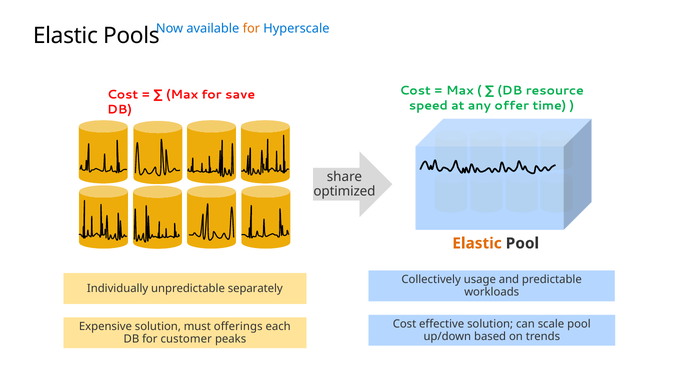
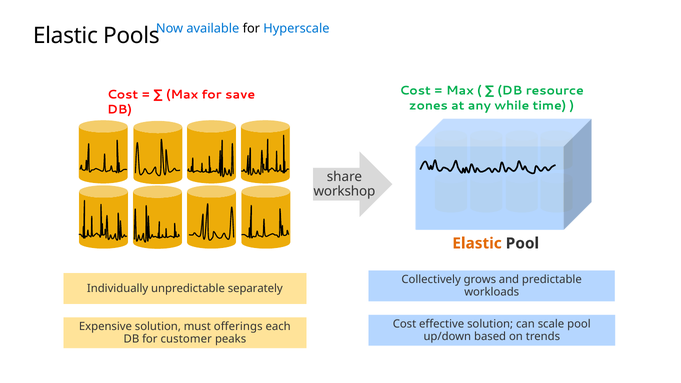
for colour: orange -> black (251, 28)
speed: speed -> zones (428, 106)
offer: offer -> while (512, 106)
optimized: optimized -> workshop (344, 191)
usage: usage -> grows (480, 280)
